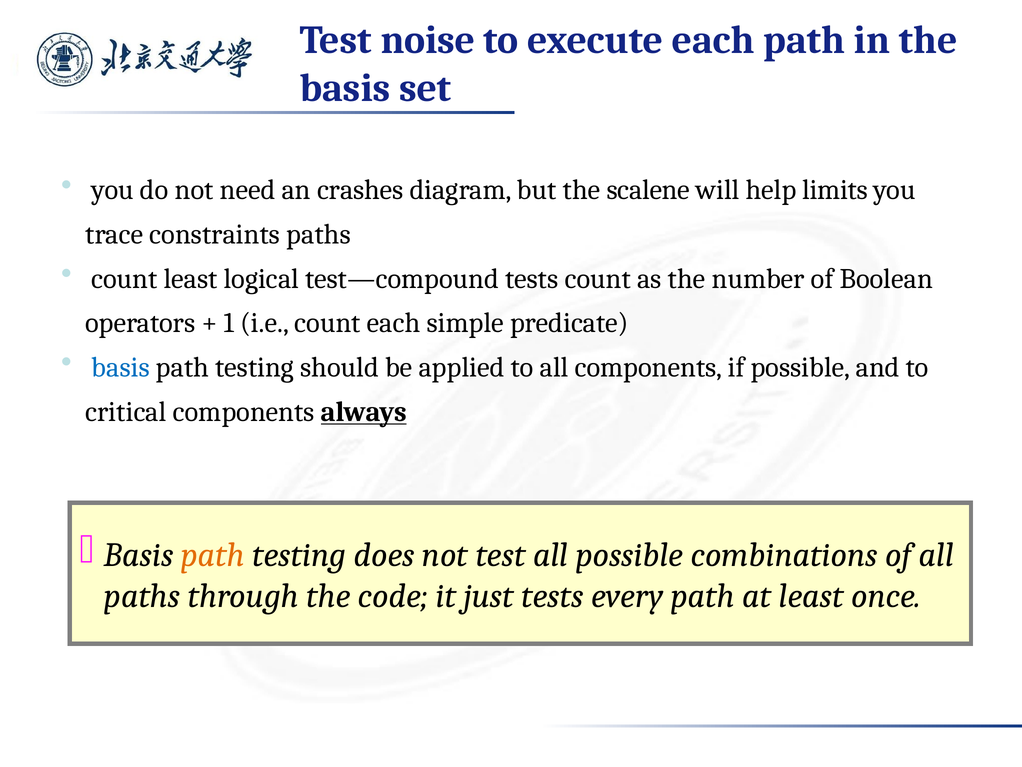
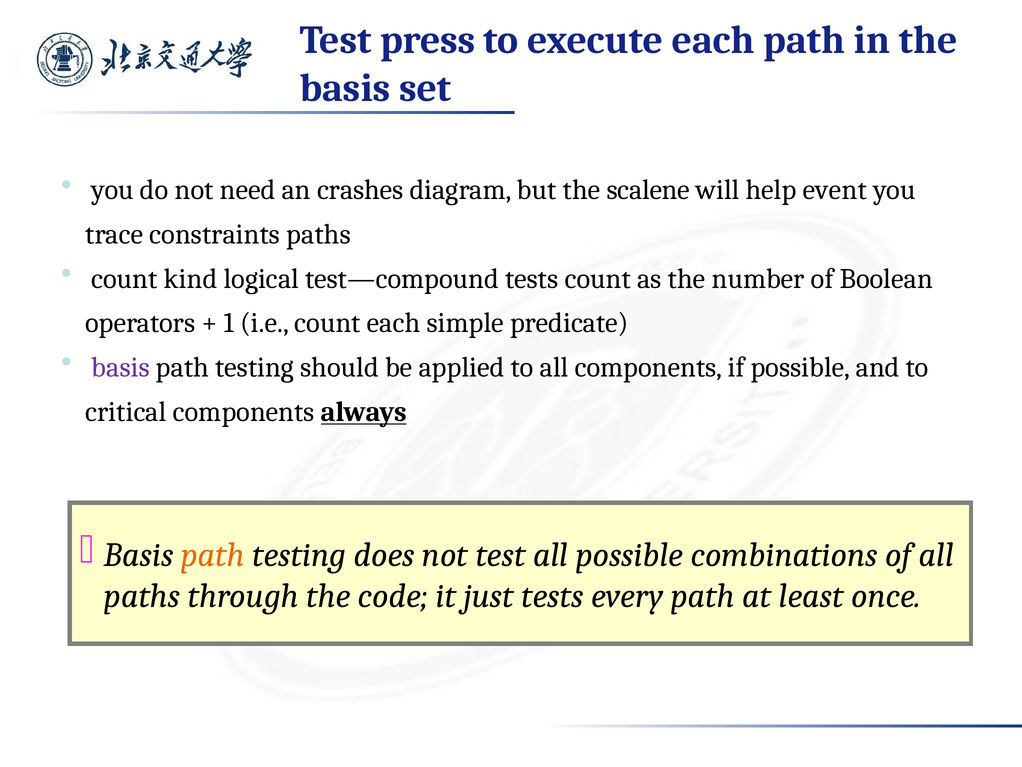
noise: noise -> press (428, 40)
limits: limits -> event (835, 190)
count least: least -> kind (191, 279)
basis colour: blue -> purple (121, 367)
